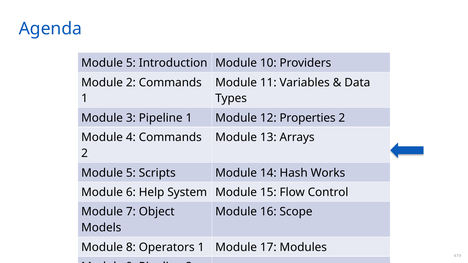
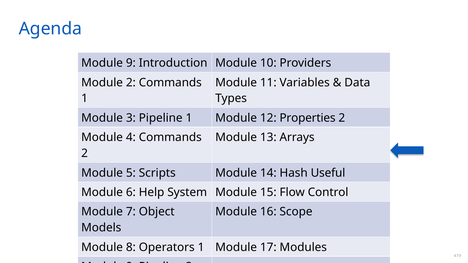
5: 5 -> 9 (131, 63)
Works: Works -> Useful (328, 173)
